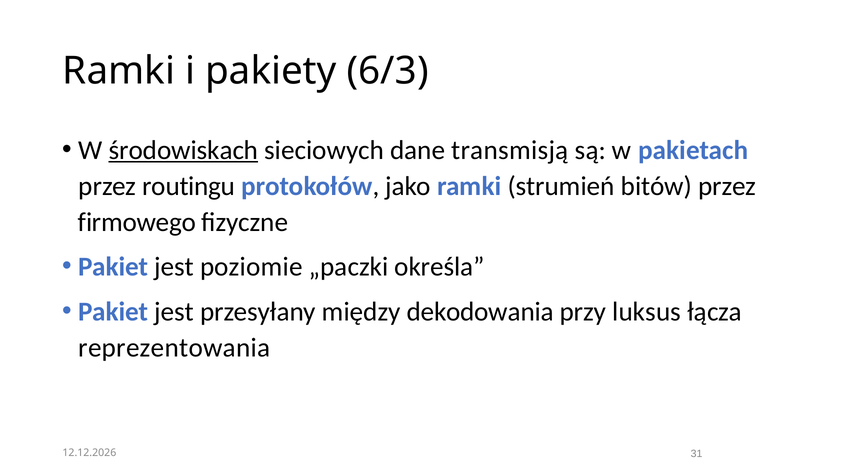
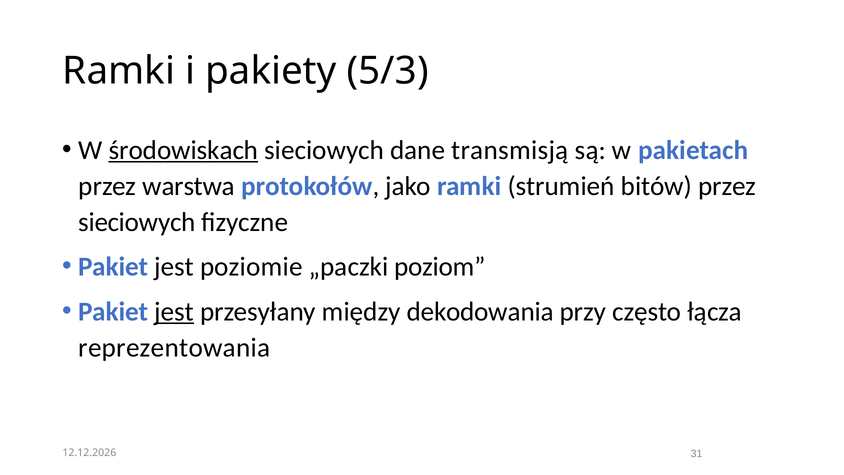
6/3: 6/3 -> 5/3 (388, 71)
routingu: routingu -> warstwa (189, 186)
firmowego: firmowego -> sieciowych (137, 222)
określa: określa -> poziom (440, 267)
jest underline: none -> present (174, 311)
luksus: luksus -> często (647, 311)
